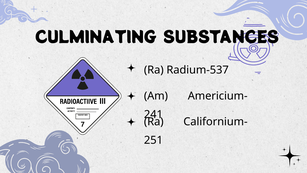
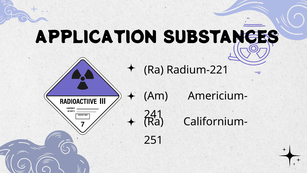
CULMINATING: CULMINATING -> APPLICATION (96, 38)
Radium-537: Radium-537 -> Radium-221 (198, 70)
